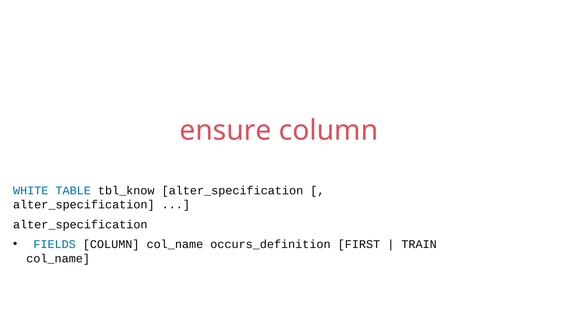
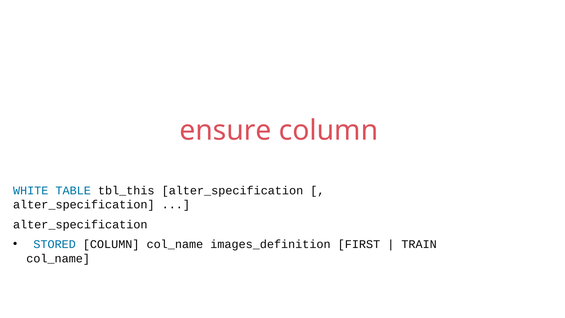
tbl_know: tbl_know -> tbl_this (126, 191)
FIELDS: FIELDS -> STORED (55, 244)
occurs_definition: occurs_definition -> images_definition (270, 244)
